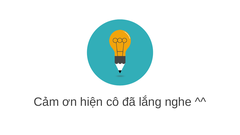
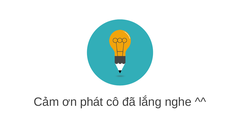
hiện: hiện -> phát (92, 102)
